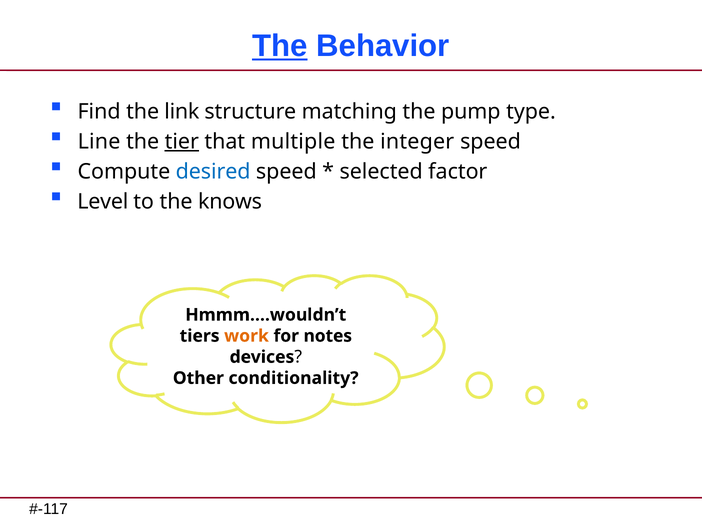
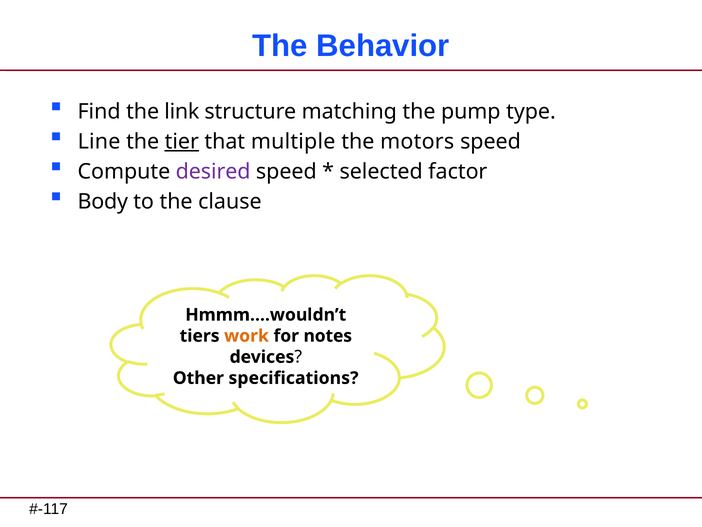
The underline: present -> none (280, 46)
integer: integer -> motors (417, 141)
desired colour: blue -> purple (213, 171)
Level: Level -> Body (103, 201)
knows: knows -> clause (230, 201)
conditionality: conditionality -> specifications (293, 378)
